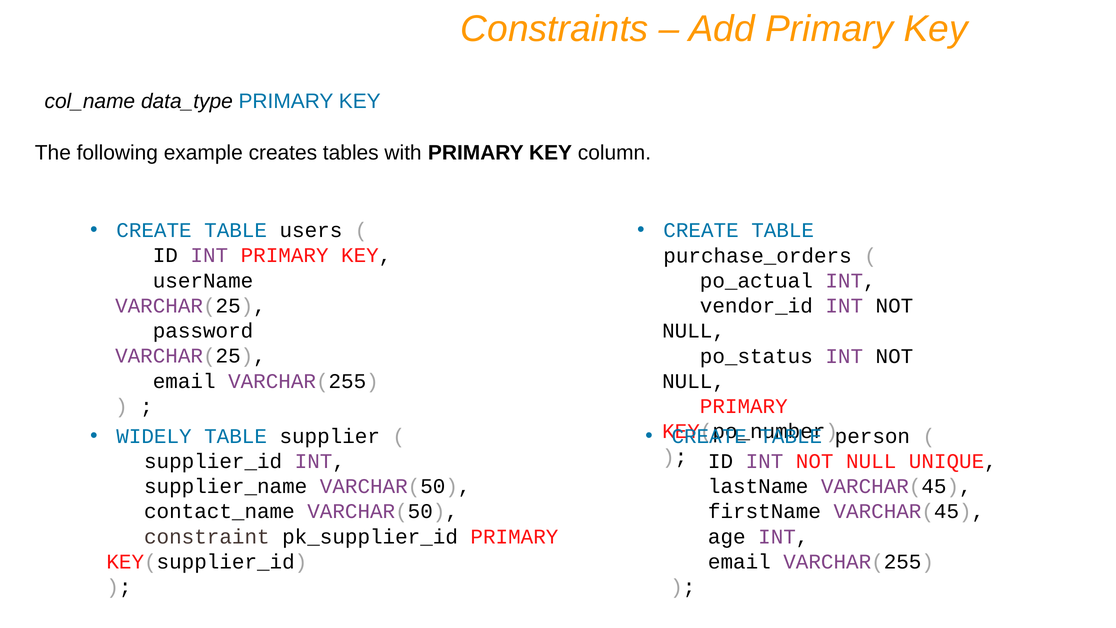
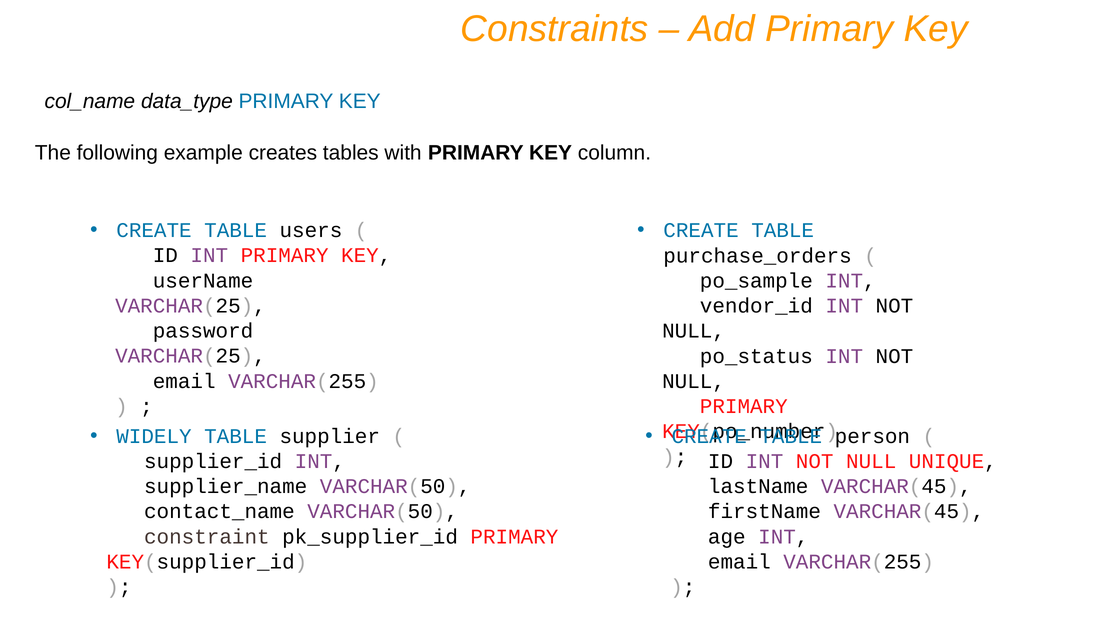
po_actual: po_actual -> po_sample (756, 281)
